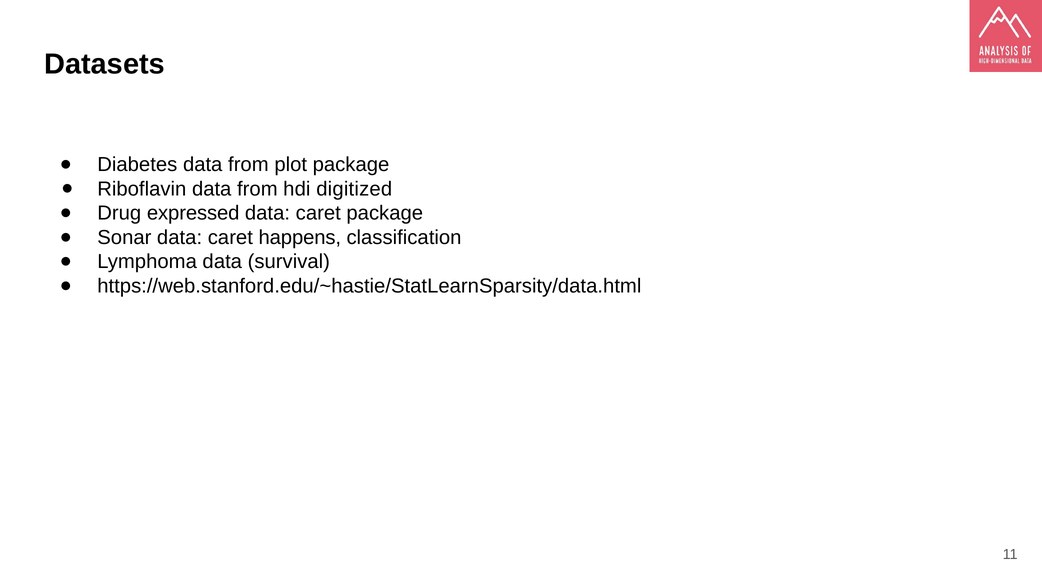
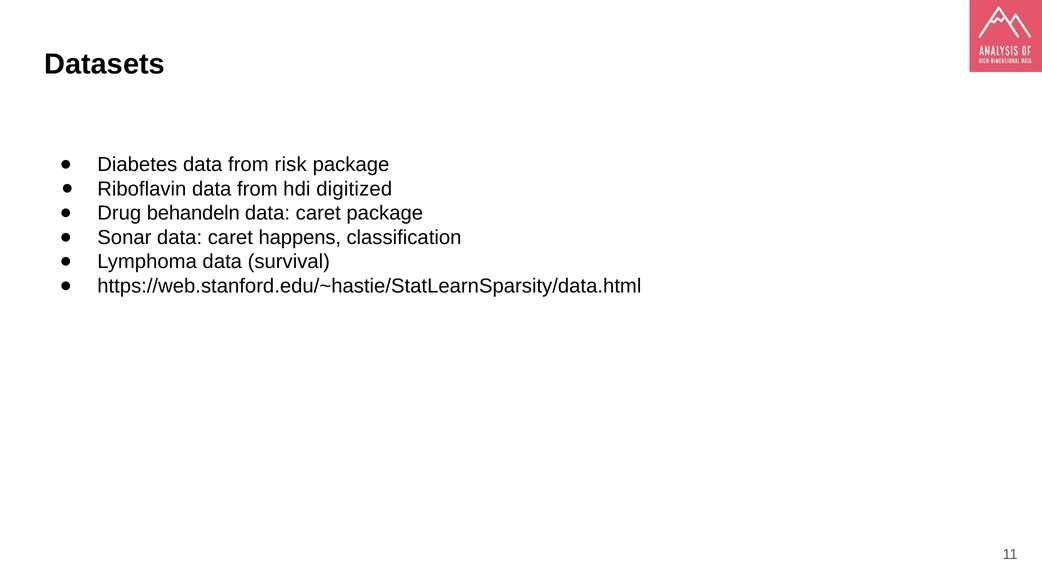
plot: plot -> risk (291, 165)
expressed: expressed -> behandeln (193, 213)
